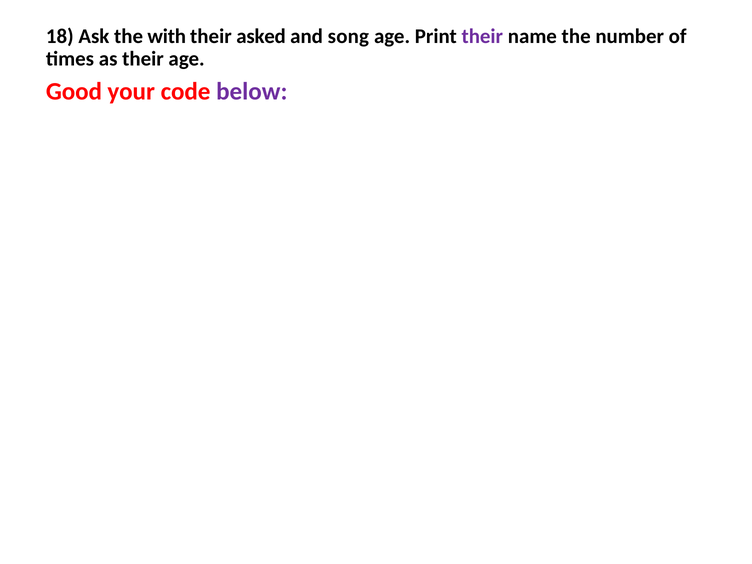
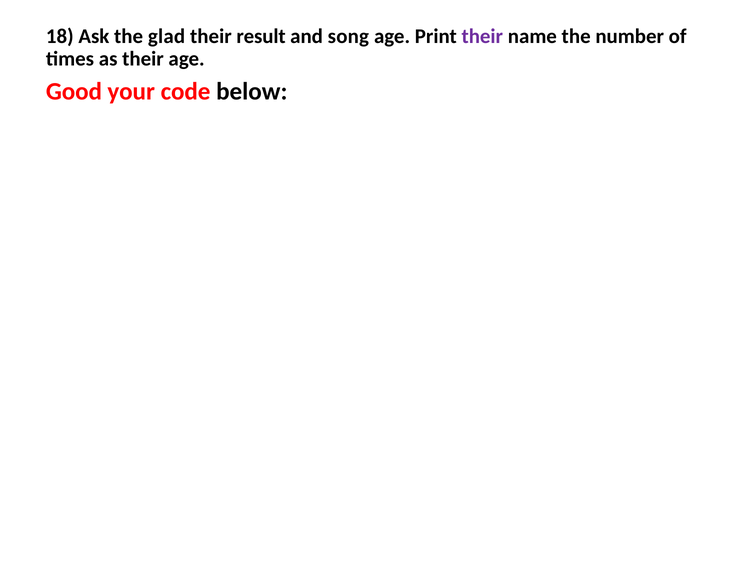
with: with -> glad (167, 36)
asked: asked -> result (261, 36)
below colour: purple -> black (252, 92)
